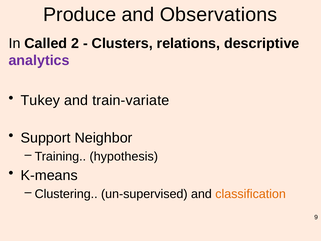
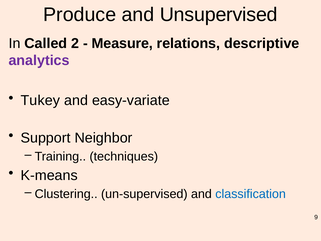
Observations: Observations -> Unsupervised (219, 15)
Clusters: Clusters -> Measure (122, 43)
train-variate: train-variate -> easy-variate (131, 100)
hypothesis: hypothesis -> techniques (124, 156)
classification colour: orange -> blue (251, 194)
